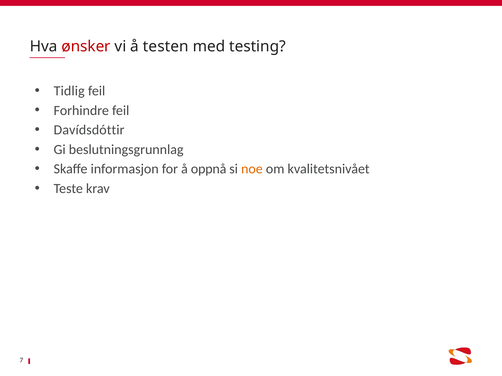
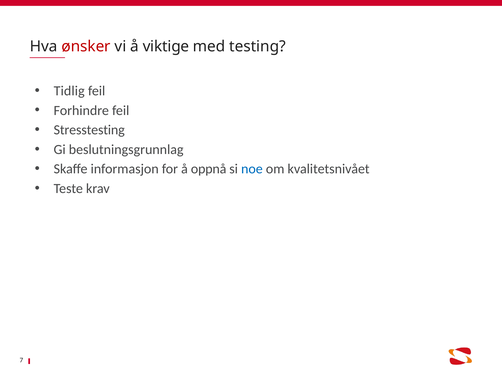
testen: testen -> viktige (166, 46)
Davídsdóttir: Davídsdóttir -> Stresstesting (89, 130)
noe colour: orange -> blue (252, 169)
